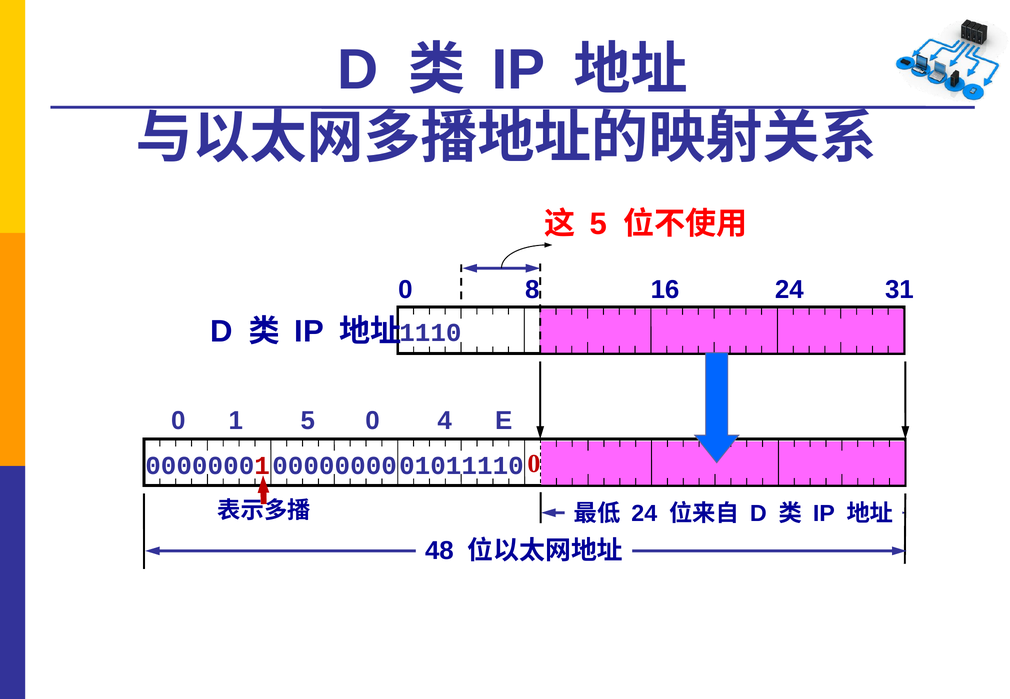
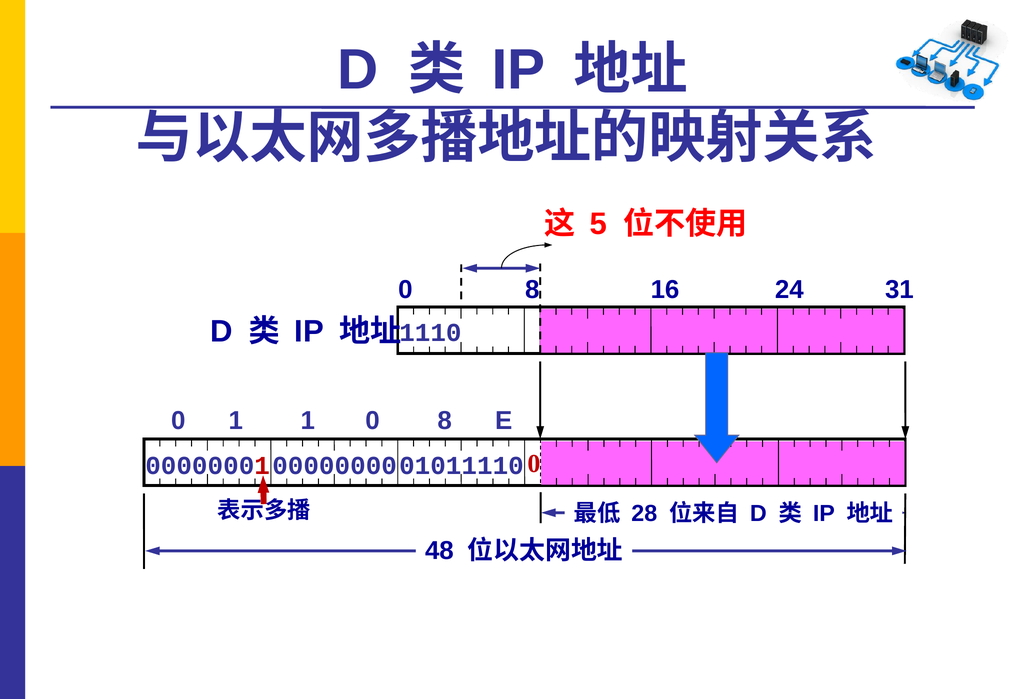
1 5: 5 -> 1 (308, 421)
4: 4 -> 8 (445, 421)
24: 24 -> 28 (644, 514)
